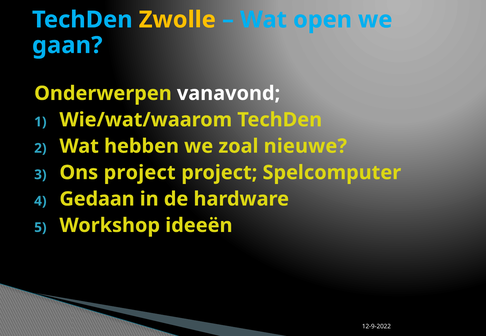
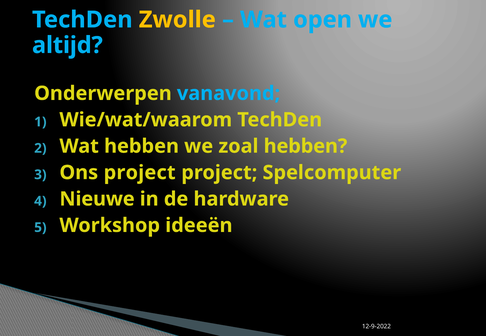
gaan: gaan -> altijd (67, 45)
vanavond colour: white -> light blue (229, 93)
zoal nieuwe: nieuwe -> hebben (305, 146)
Gedaan: Gedaan -> Nieuwe (97, 199)
